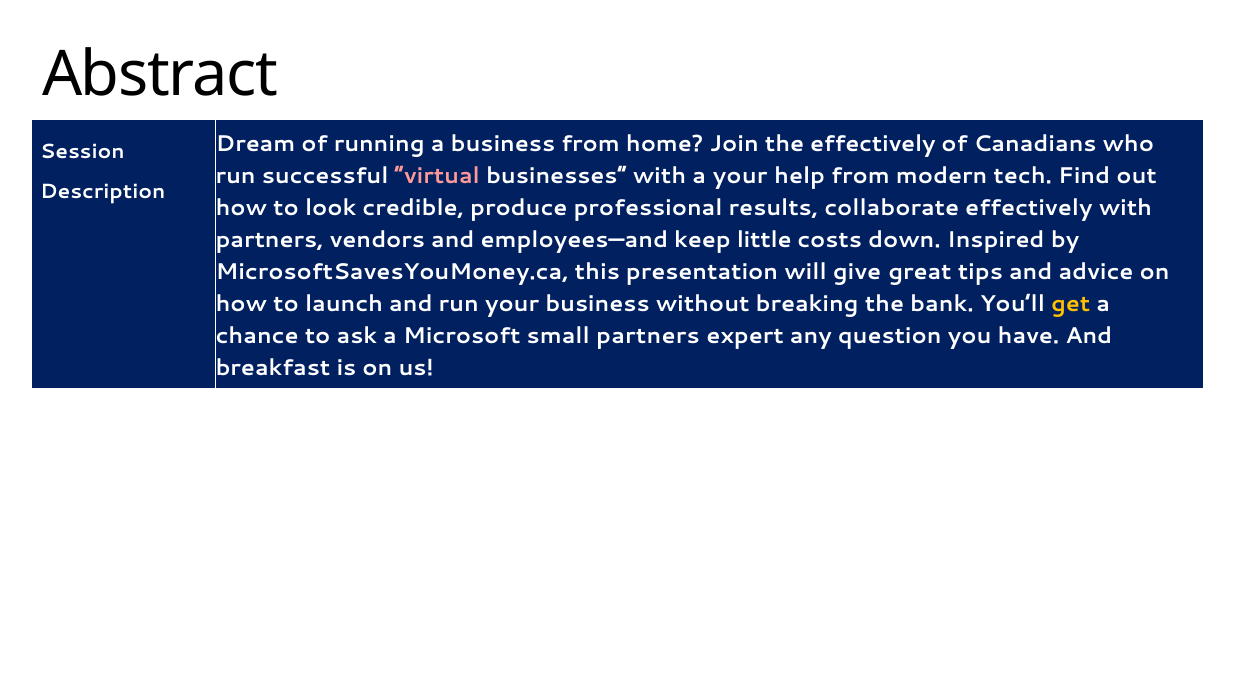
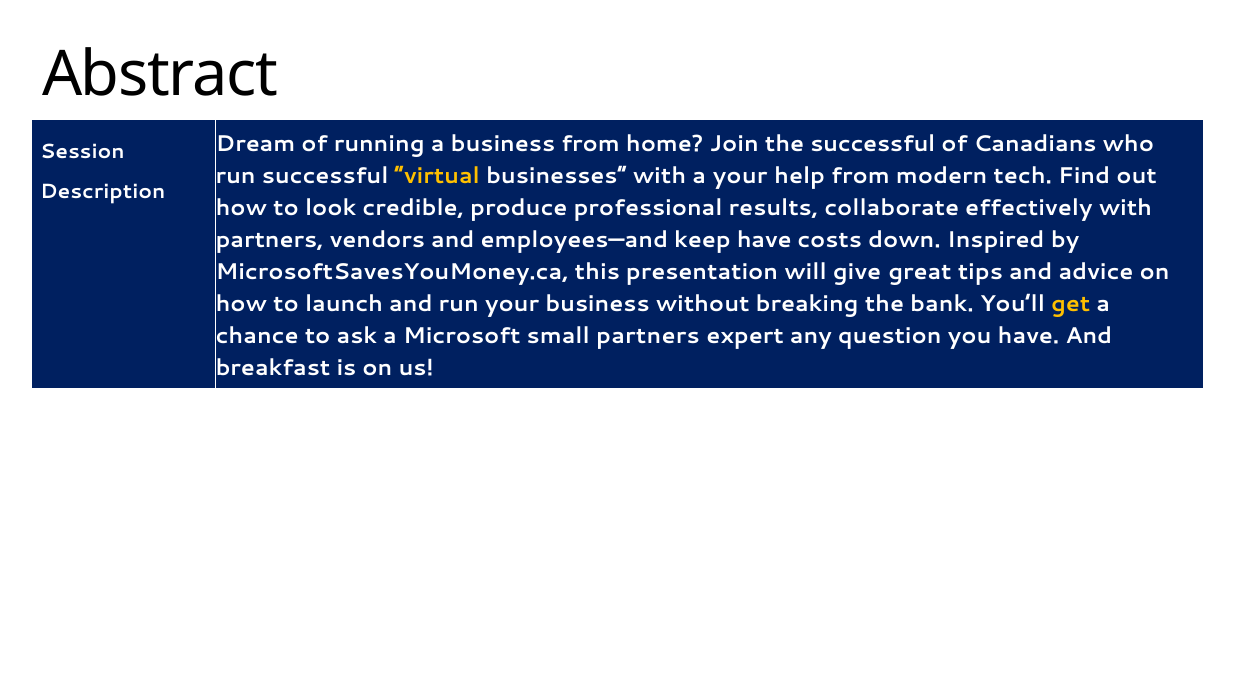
the effectively: effectively -> successful (873, 144)
virtual colour: pink -> yellow (437, 176)
keep little: little -> have (764, 240)
